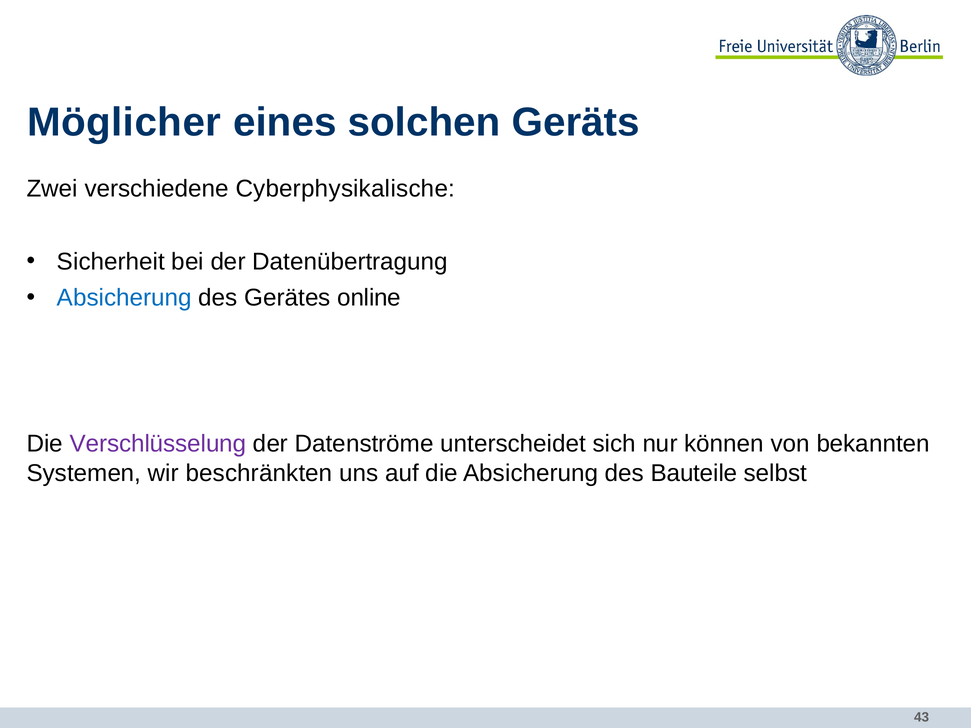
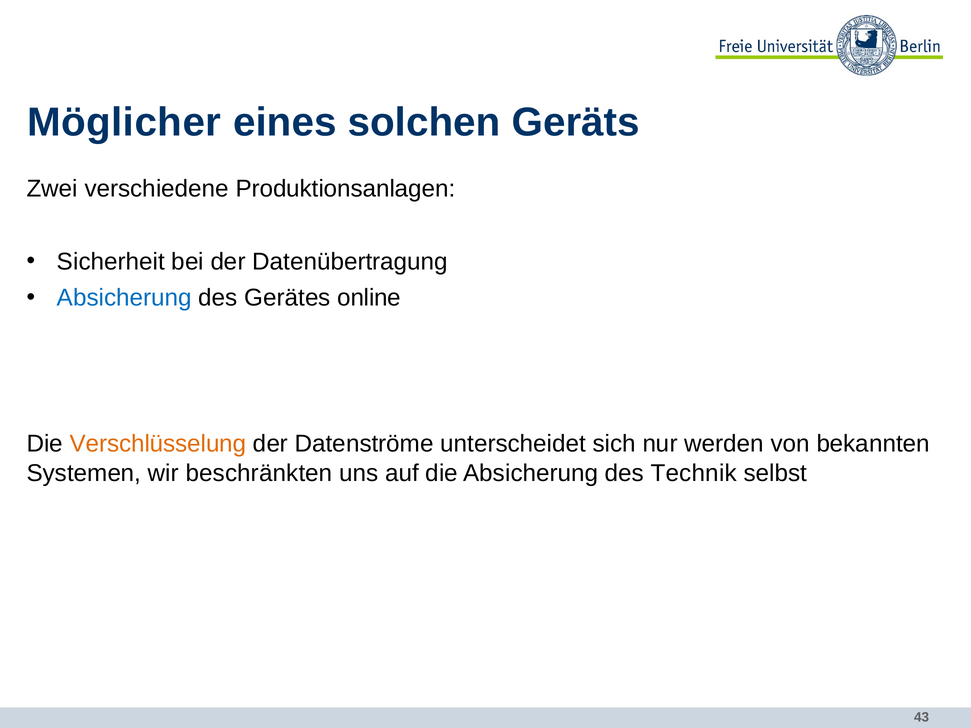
Cyberphysikalische: Cyberphysikalische -> Produktionsanlagen (345, 189)
Verschlüsselung colour: purple -> orange (158, 444)
können: können -> werden (724, 444)
Bauteile: Bauteile -> Technik (694, 474)
